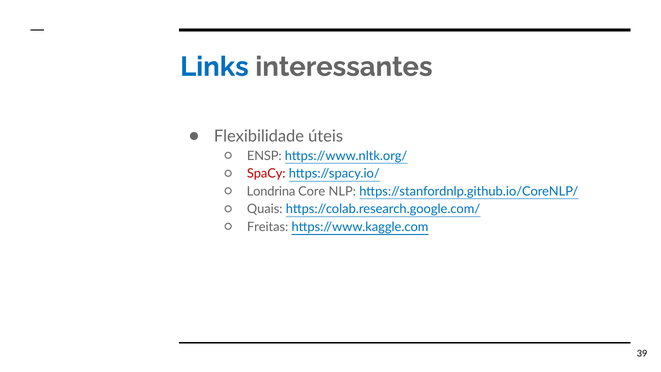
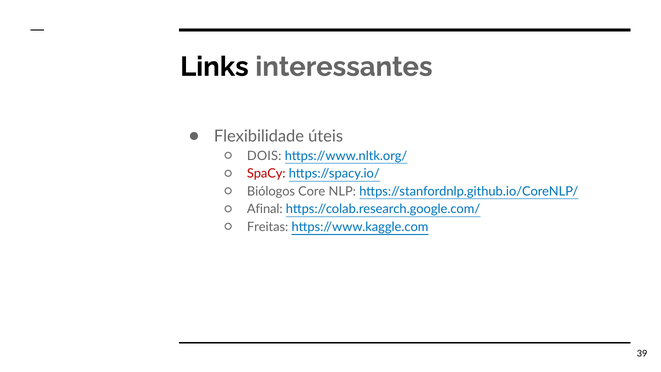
Links colour: blue -> black (214, 67)
ENSP: ENSP -> DOIS (264, 156)
Londrina: Londrina -> Biólogos (271, 191)
Quais: Quais -> Afinal (265, 209)
